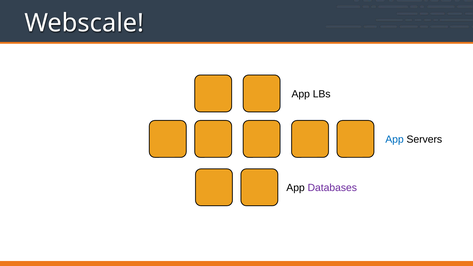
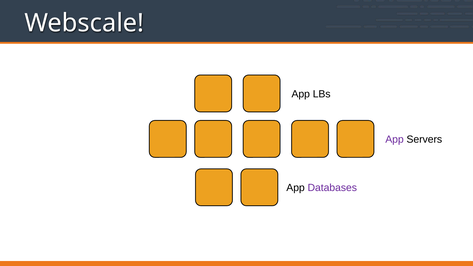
App colour: blue -> purple (395, 139)
